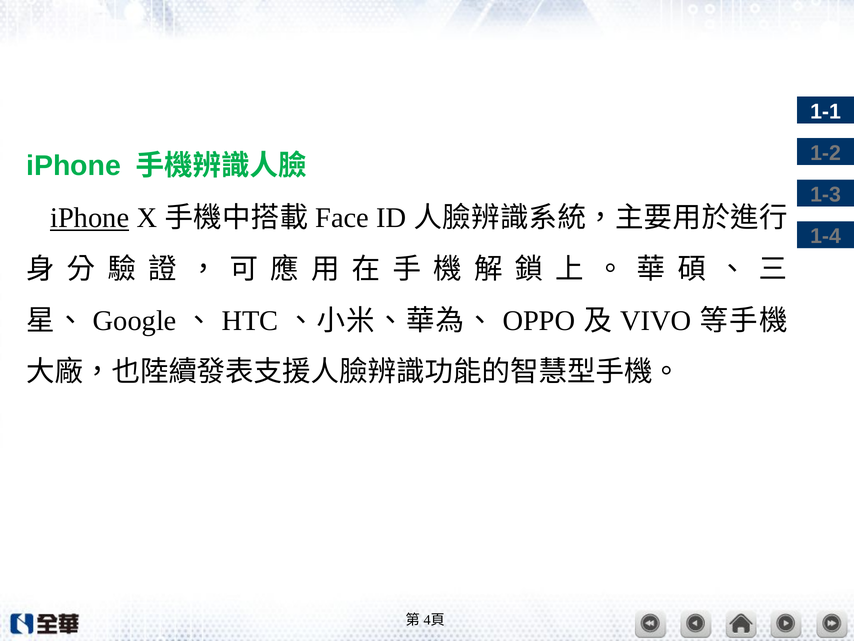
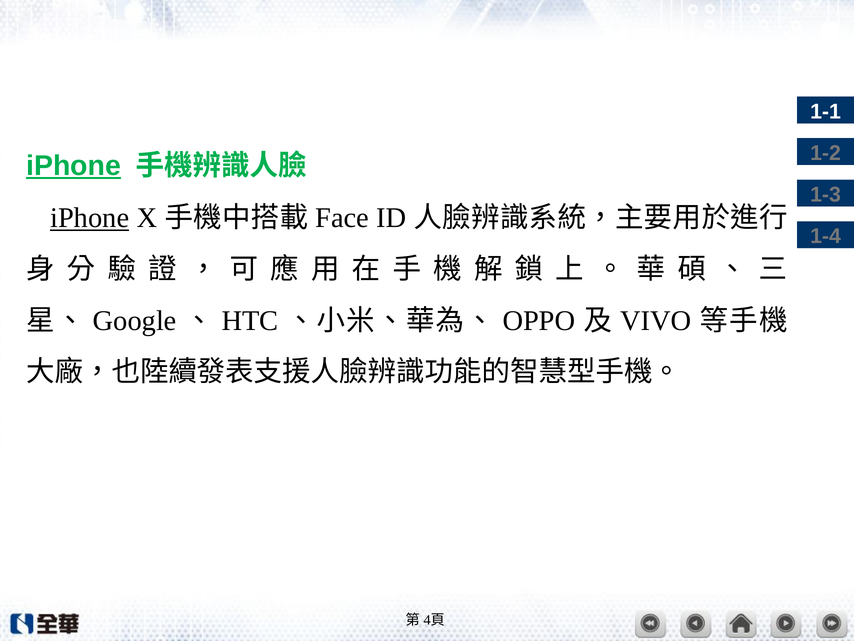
iPhone underline: none -> present (74, 166)
